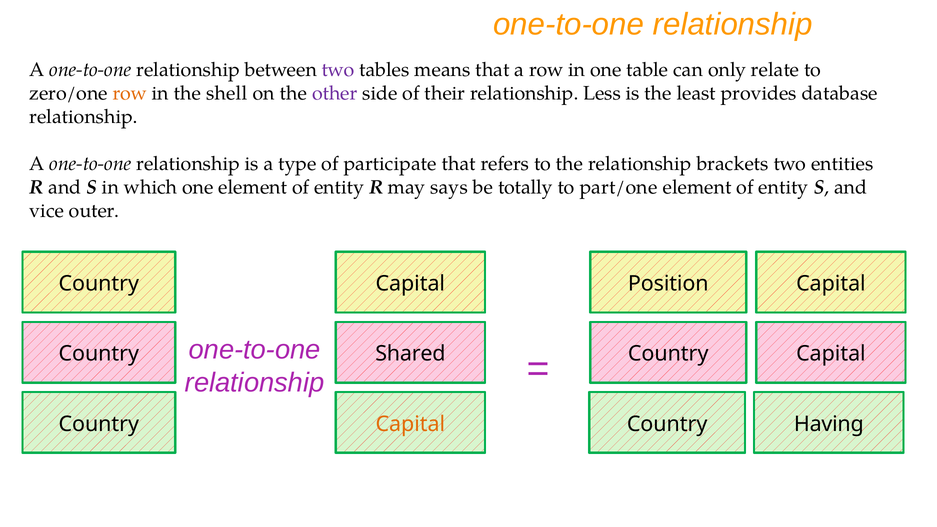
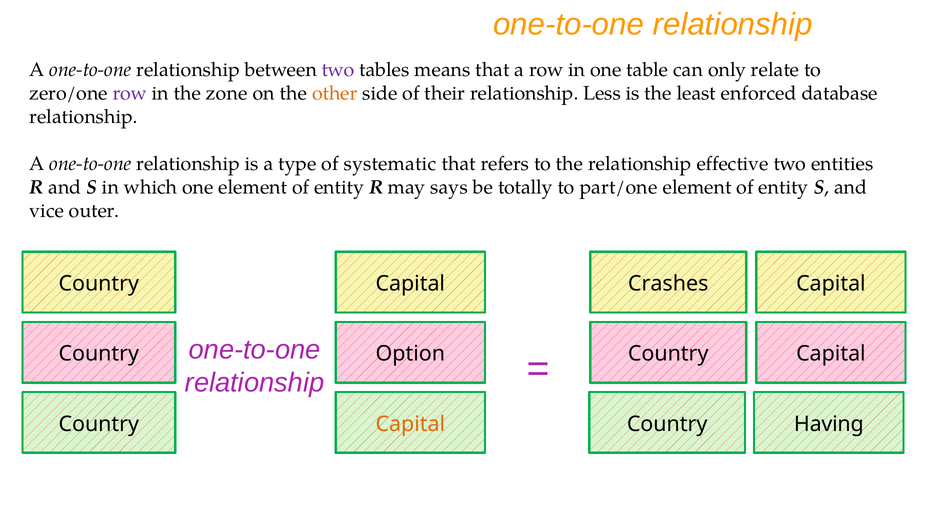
row colour: orange -> purple (130, 93)
shell: shell -> zone (227, 93)
other colour: purple -> orange (335, 93)
provides: provides -> enforced (759, 93)
participate: participate -> systematic (390, 164)
brackets: brackets -> effective (733, 164)
Position: Position -> Crashes (668, 284)
Shared: Shared -> Option (410, 354)
